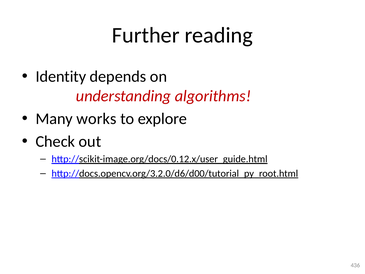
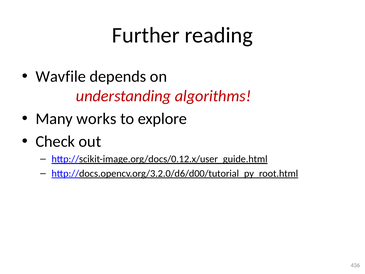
Identity: Identity -> Wavfile (61, 77)
